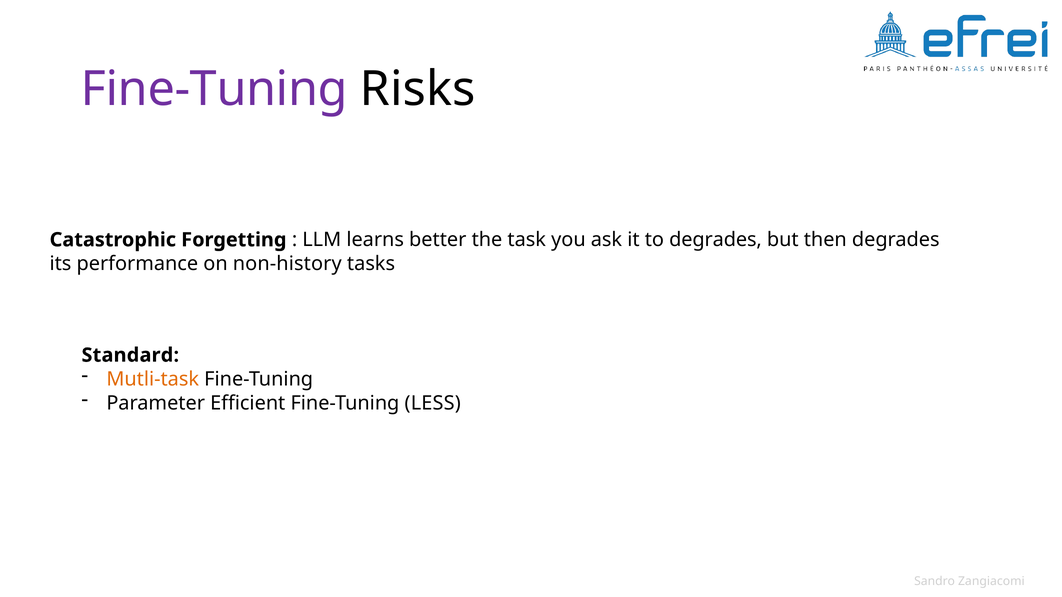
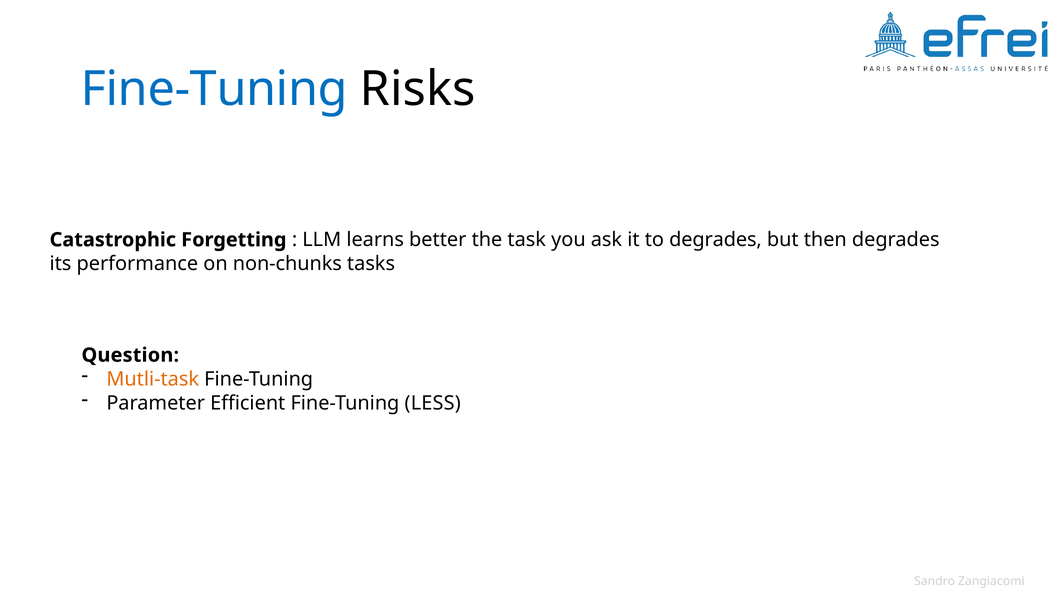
Fine-Tuning colour: purple -> blue (214, 89)
non-history: non-history -> non-chunks (287, 264)
Standard: Standard -> Question (130, 355)
